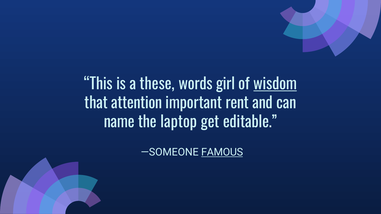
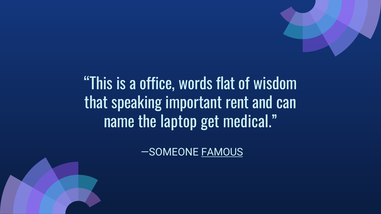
these: these -> office (157, 84)
girl: girl -> flat (226, 84)
wisdom underline: present -> none (275, 84)
attention: attention -> speaking (137, 103)
editable: editable -> medical (250, 122)
